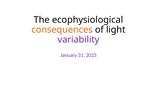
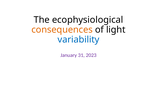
variability colour: purple -> blue (78, 40)
